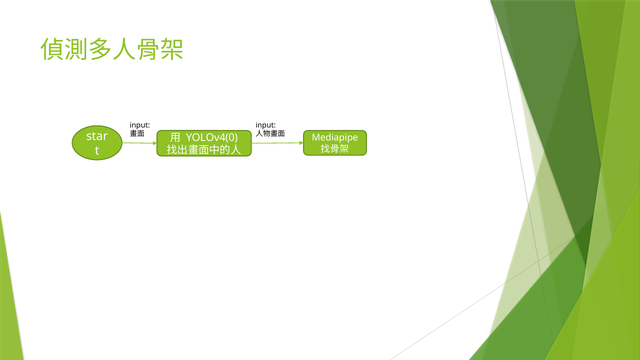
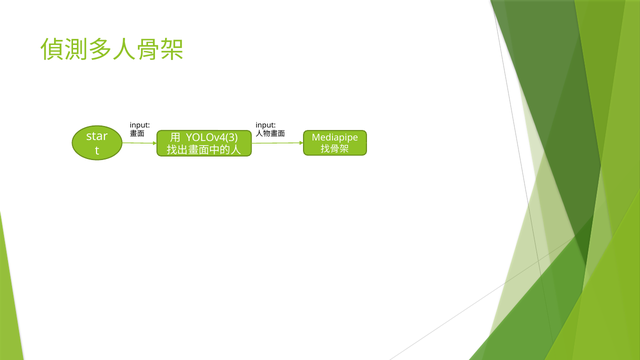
YOLOv4(0: YOLOv4(0 -> YOLOv4(3 (212, 138)
